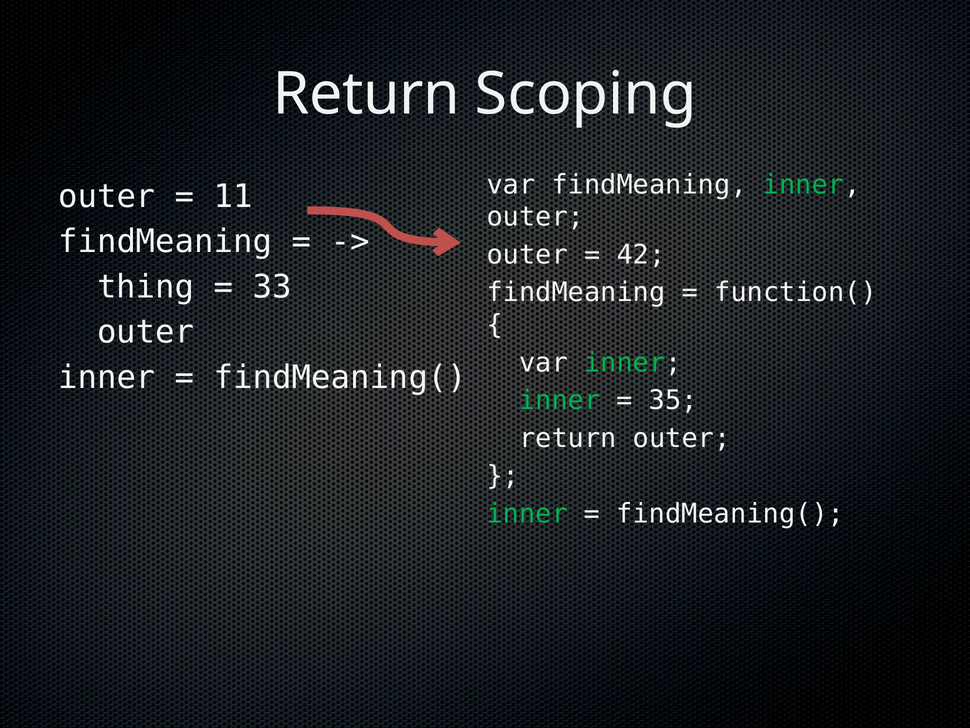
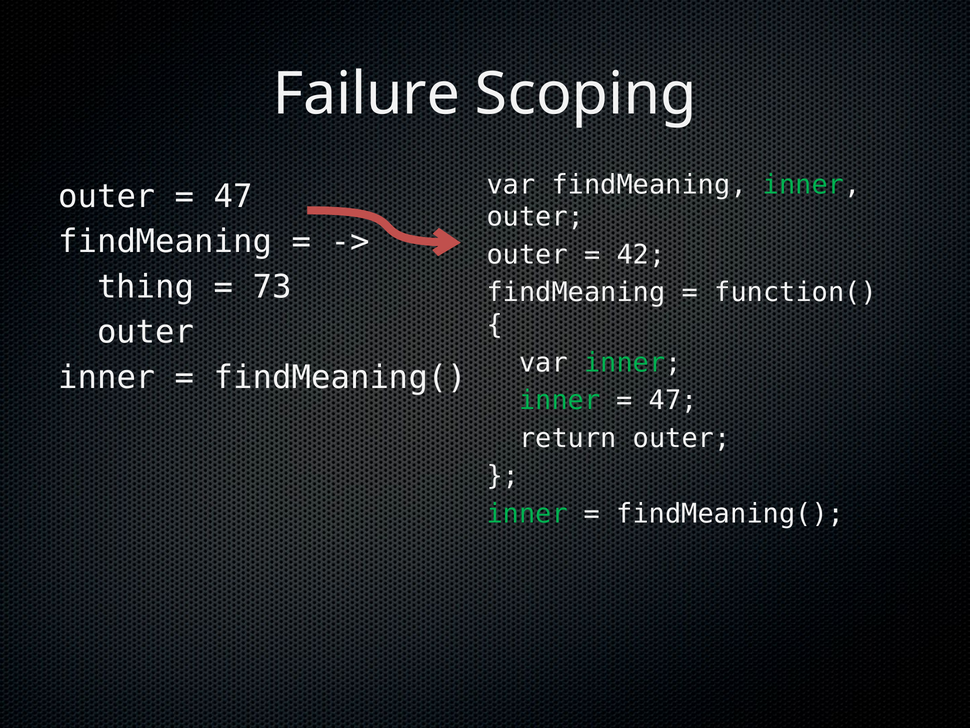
Return: Return -> Failure (366, 94)
11: 11 -> 47 (233, 196)
33: 33 -> 73 (272, 287)
35: 35 -> 47 (673, 400)
